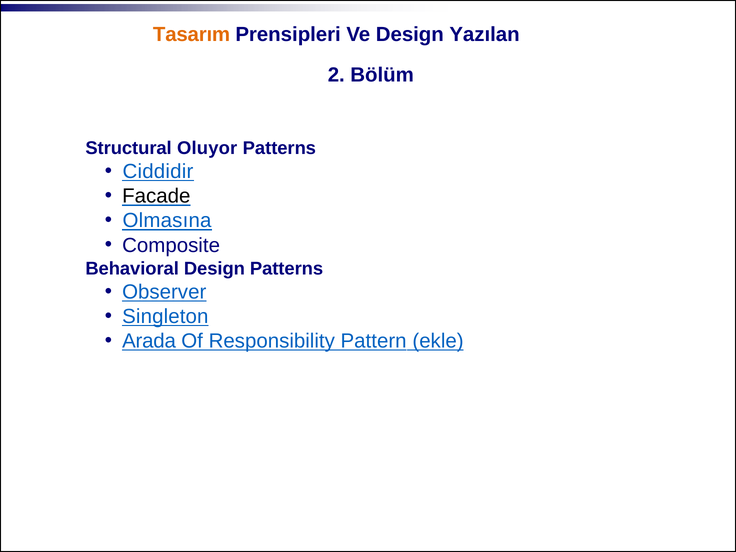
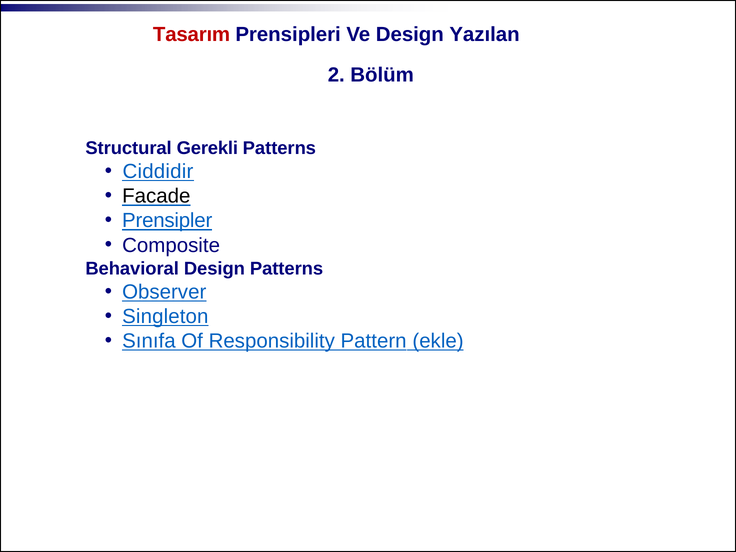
Tasarım colour: orange -> red (192, 35)
Oluyor: Oluyor -> Gerekli (207, 148)
Olmasına: Olmasına -> Prensipler (167, 221)
Arada: Arada -> Sınıfa (149, 341)
